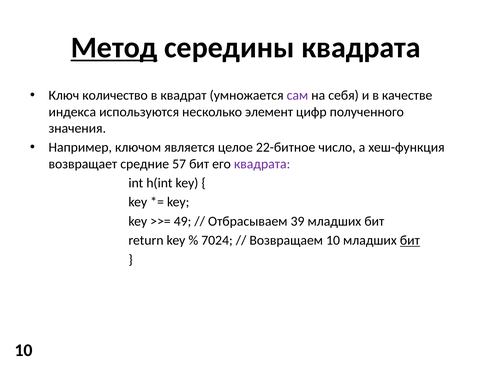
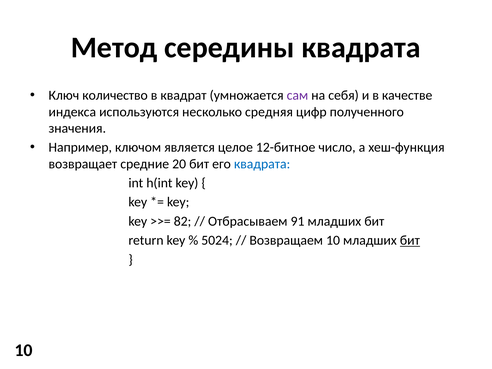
Метод underline: present -> none (114, 48)
элемент: элемент -> средняя (269, 112)
22-битное: 22-битное -> 12-битное (286, 147)
57: 57 -> 20 (179, 164)
квадрата colour: purple -> blue (262, 164)
49: 49 -> 82 (183, 221)
39: 39 -> 91 (298, 221)
7024: 7024 -> 5024 (217, 240)
